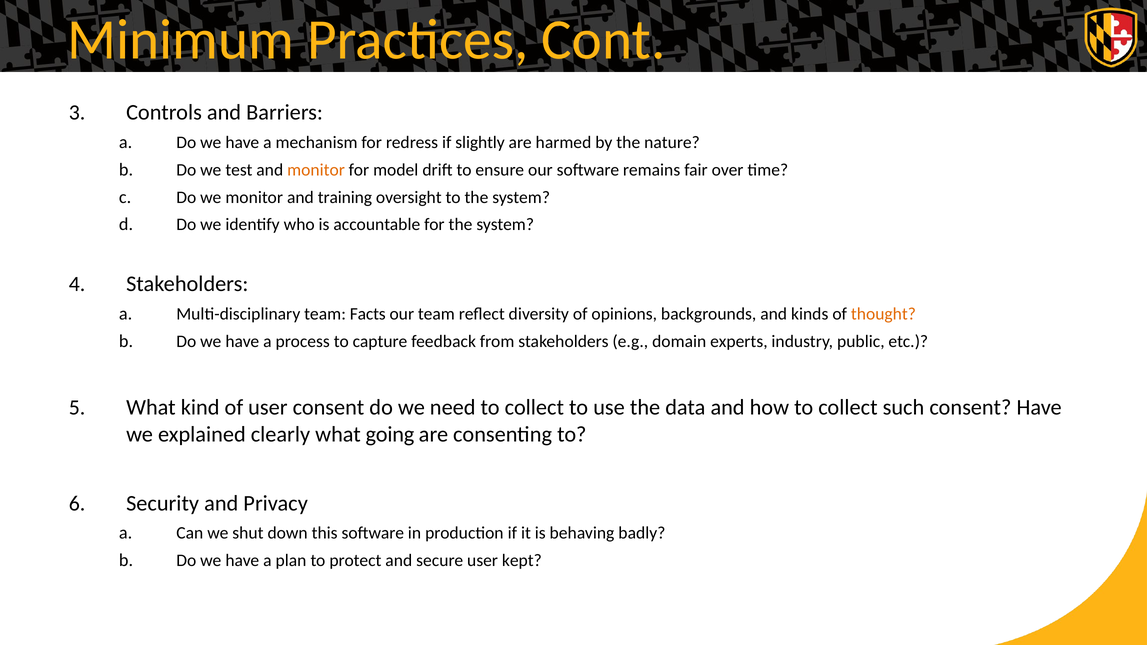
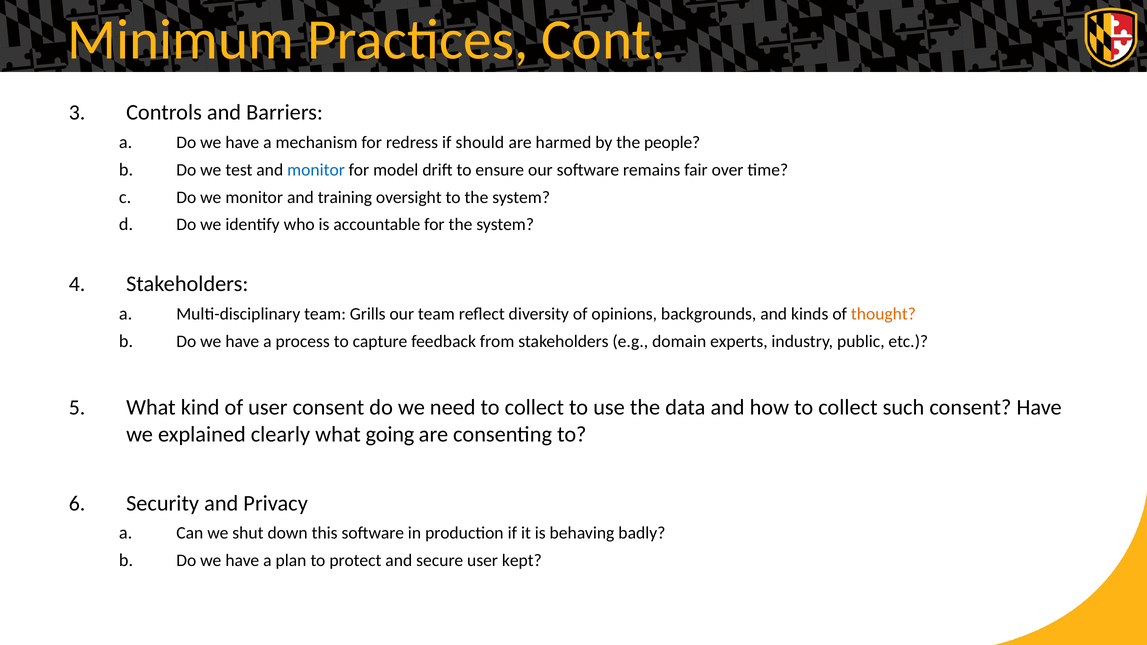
slightly: slightly -> should (480, 143)
nature: nature -> people (672, 143)
monitor colour: orange -> blue (316, 170)
Facts: Facts -> Grills (368, 314)
